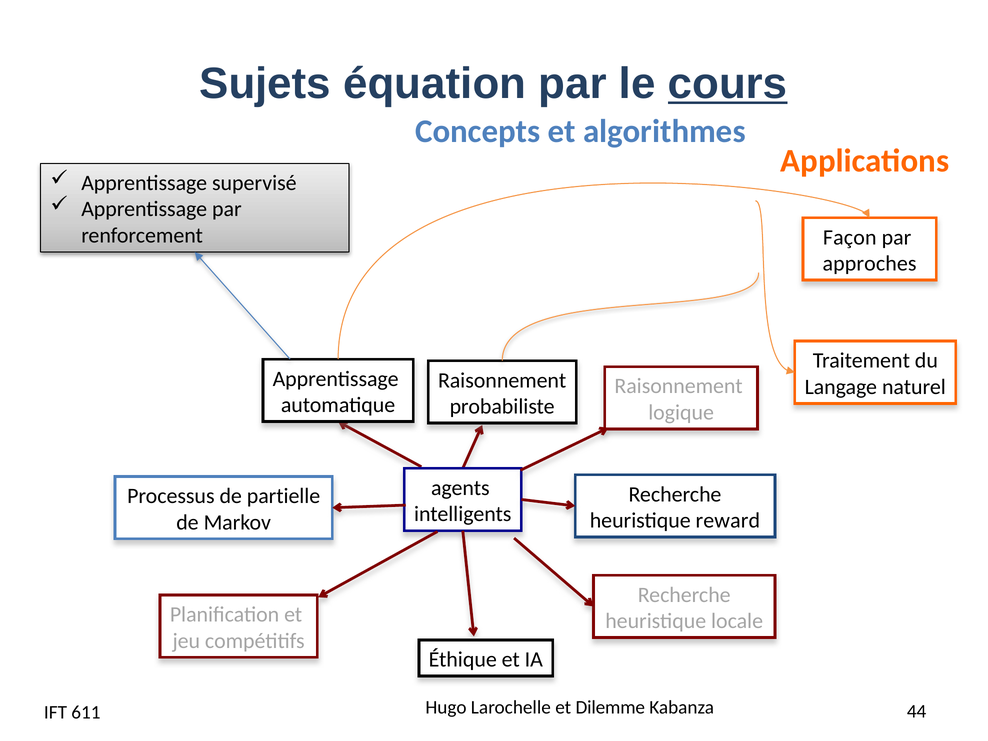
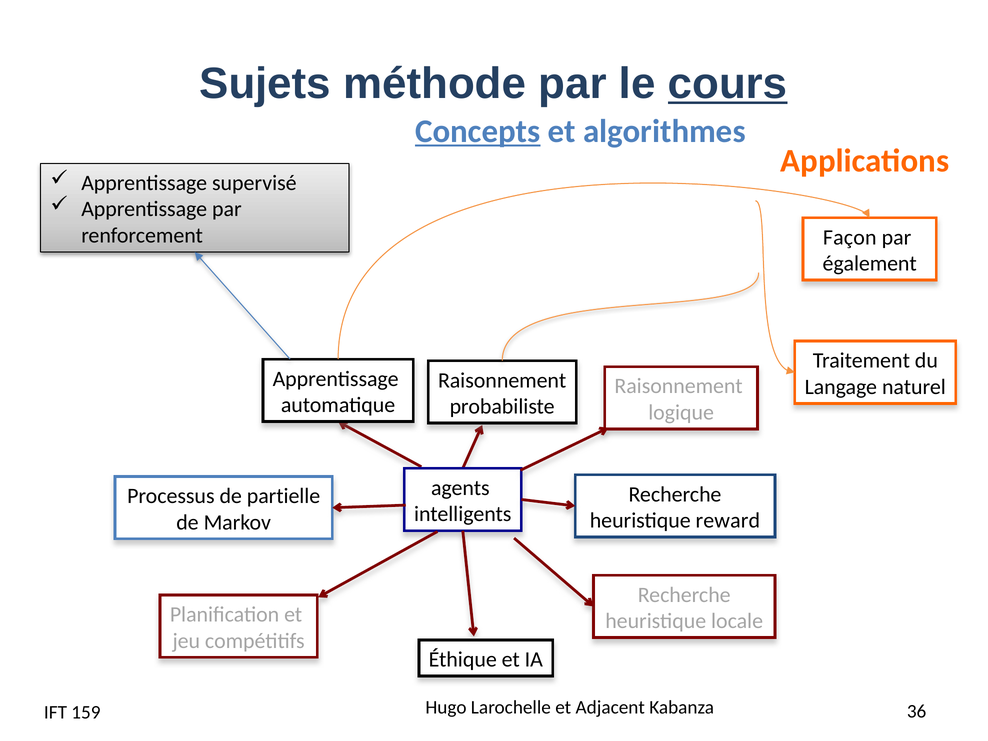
équation: équation -> méthode (435, 84)
Concepts underline: none -> present (478, 132)
approches: approches -> également (870, 264)
Dilemme: Dilemme -> Adjacent (610, 707)
44: 44 -> 36 (917, 711)
611: 611 -> 159 (86, 712)
